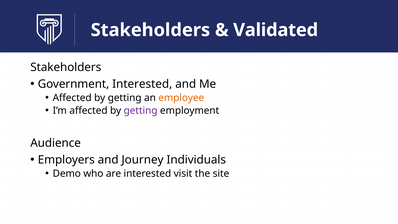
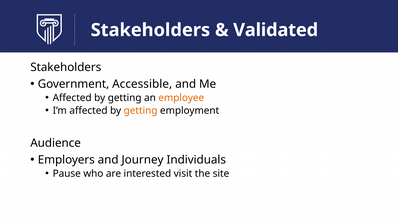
Government Interested: Interested -> Accessible (142, 84)
getting colour: purple -> orange (141, 111)
Demo: Demo -> Pause (67, 173)
